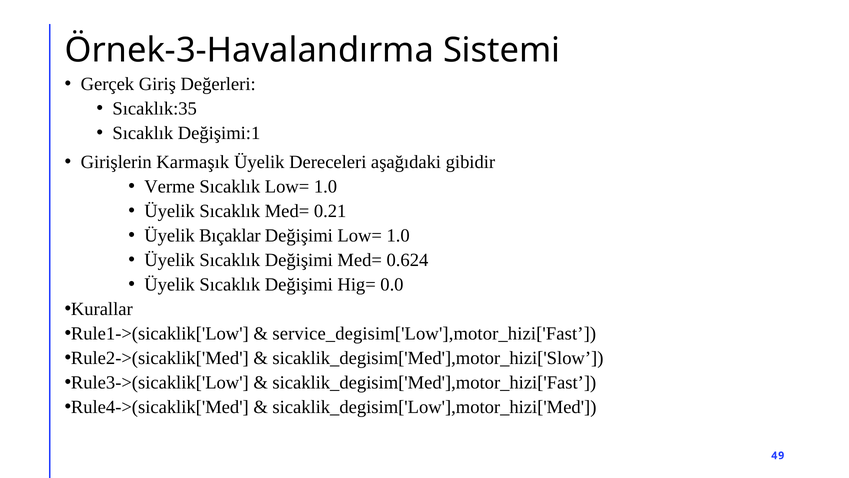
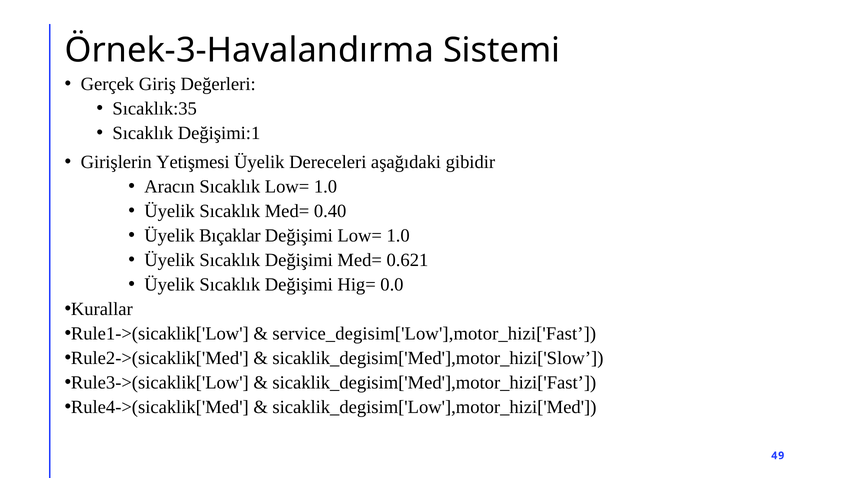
Karmaşık: Karmaşık -> Yetişmesi (193, 162)
Verme: Verme -> Aracın (170, 186)
0.21: 0.21 -> 0.40 (330, 211)
0.624: 0.624 -> 0.621 (407, 260)
